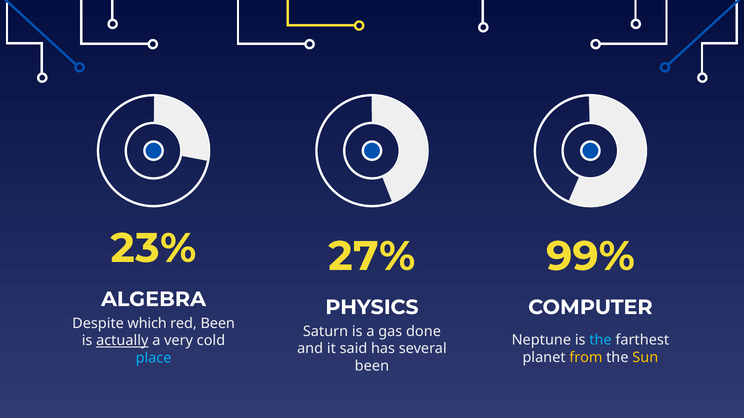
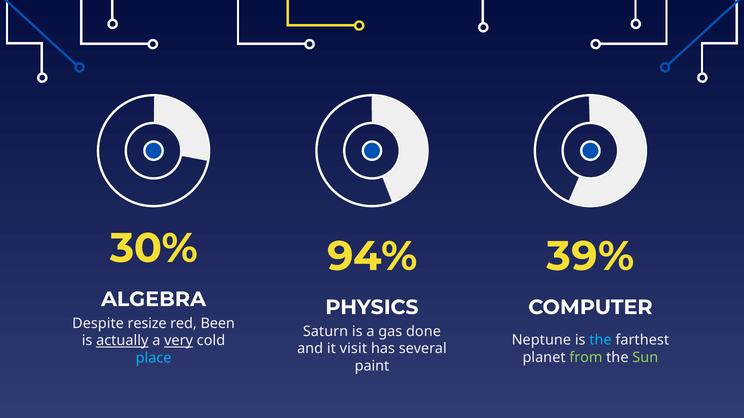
23%: 23% -> 30% (154, 249)
27%: 27% -> 94% (372, 257)
99%: 99% -> 39% (590, 257)
which: which -> resize (147, 324)
very underline: none -> present (179, 341)
said: said -> visit (353, 349)
from colour: yellow -> light green (586, 358)
Sun colour: yellow -> light green (645, 358)
been: been -> paint (372, 366)
